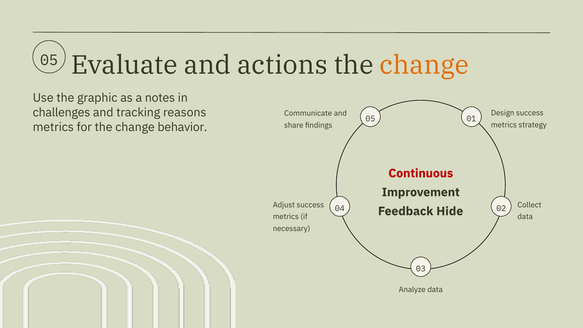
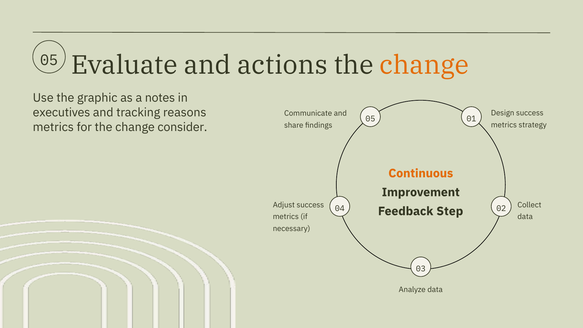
challenges: challenges -> executives (62, 112)
behavior: behavior -> consider (182, 127)
Continuous colour: red -> orange (421, 173)
Hide: Hide -> Step (450, 211)
